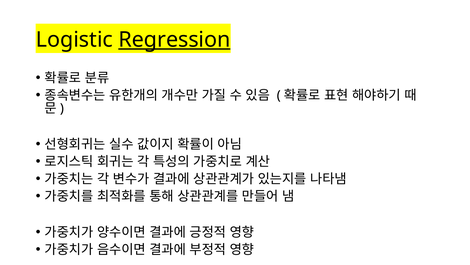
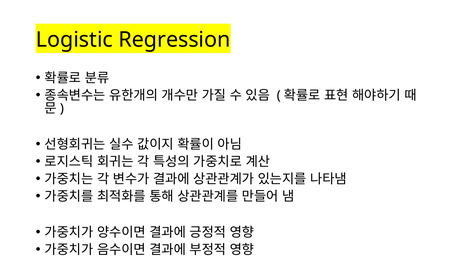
Regression underline: present -> none (174, 39)
